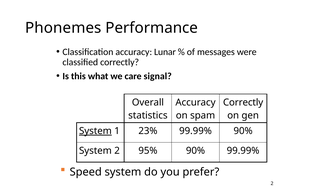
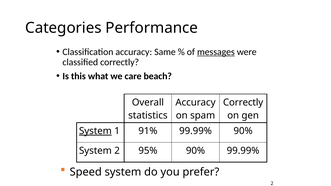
Phonemes: Phonemes -> Categories (63, 28)
Lunar: Lunar -> Same (165, 52)
messages underline: none -> present (216, 52)
signal: signal -> beach (158, 76)
23%: 23% -> 91% (148, 131)
